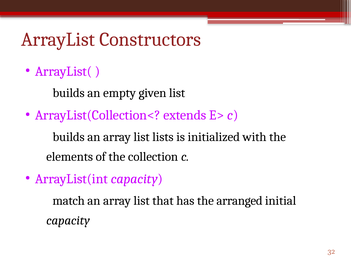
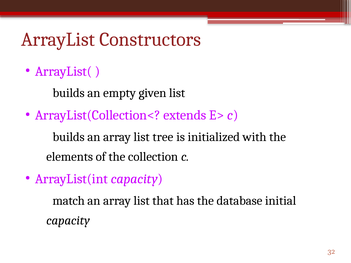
lists: lists -> tree (163, 137)
arranged: arranged -> database (239, 201)
